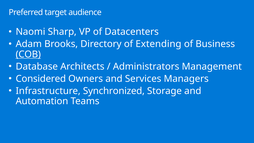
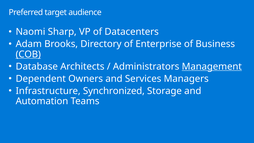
Extending: Extending -> Enterprise (159, 44)
Management underline: none -> present (212, 66)
Considered: Considered -> Dependent (41, 79)
